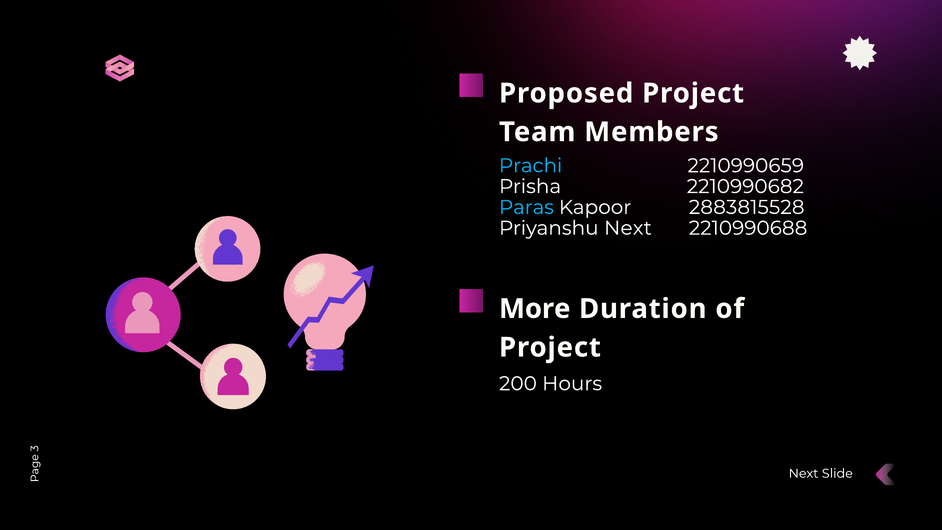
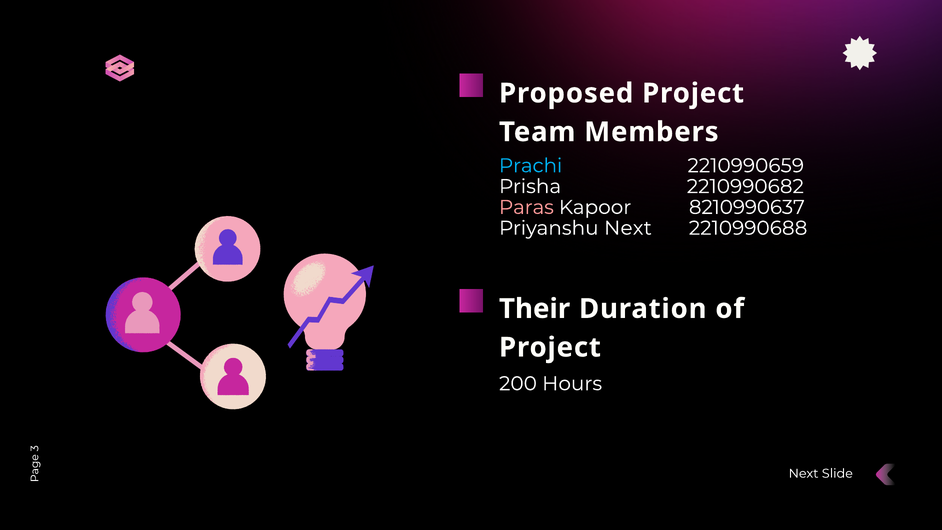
Paras colour: light blue -> pink (526, 207)
2883815528: 2883815528 -> 8210990637 (747, 207)
More: More -> Their (535, 309)
